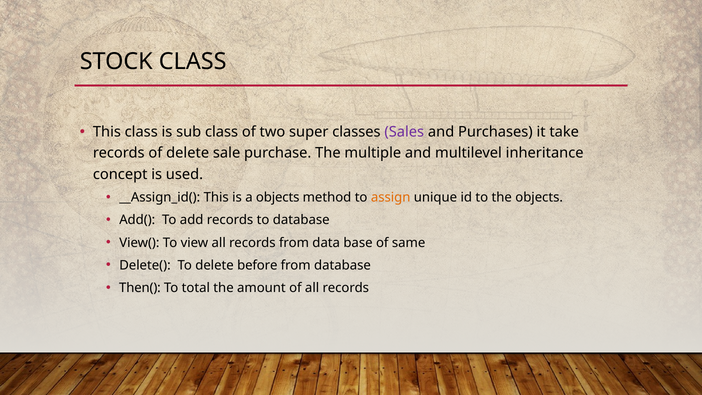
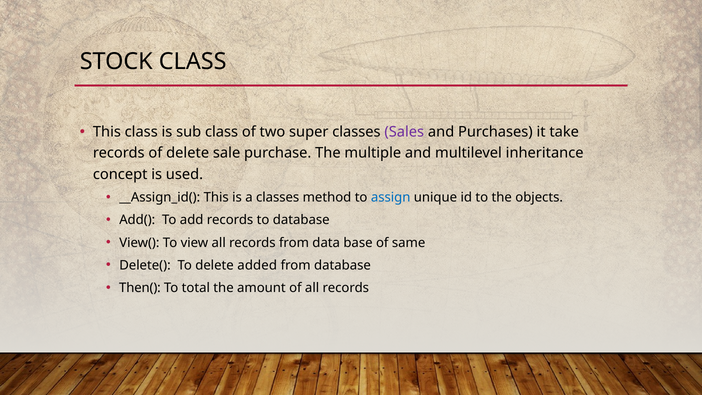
a objects: objects -> classes (278, 197)
assign colour: orange -> blue (391, 197)
before: before -> added (257, 265)
